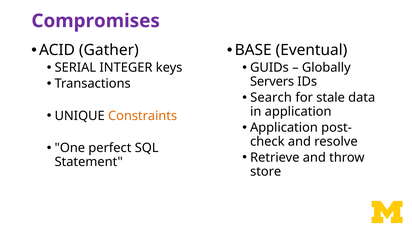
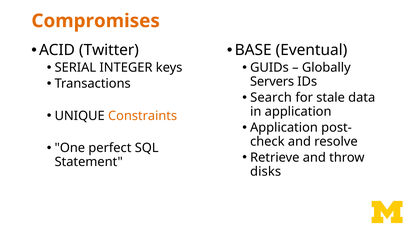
Compromises colour: purple -> orange (96, 21)
Gather: Gather -> Twitter (109, 50)
store: store -> disks (266, 171)
